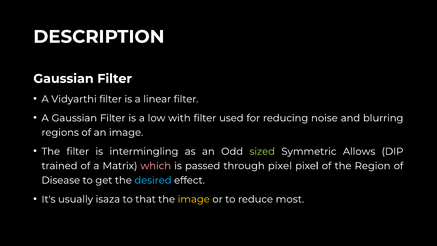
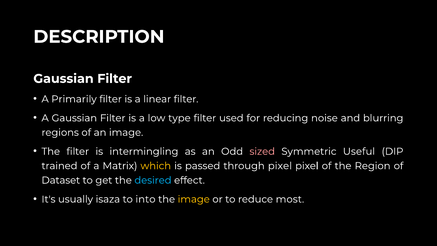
Vidyarthi: Vidyarthi -> Primarily (74, 99)
with: with -> type (179, 118)
sized colour: light green -> pink (262, 151)
Allows: Allows -> Useful (359, 151)
which colour: pink -> yellow (156, 166)
Disease: Disease -> Dataset (61, 180)
that: that -> into (145, 199)
